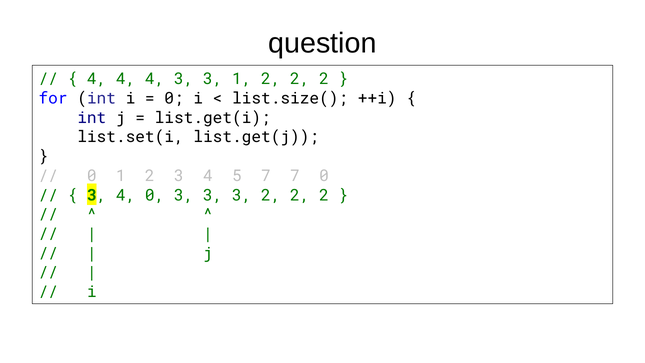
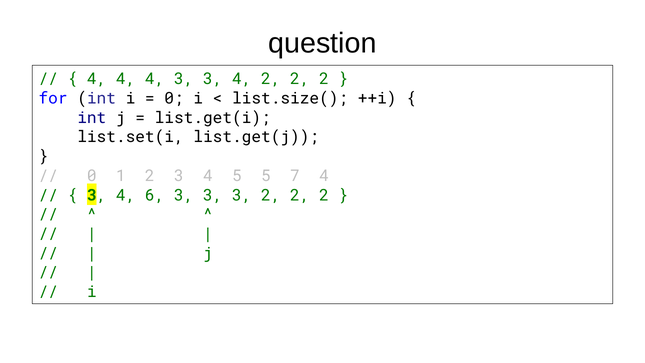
3 3 1: 1 -> 4 (242, 79)
5 7: 7 -> 5 (266, 176)
7 0: 0 -> 4 (324, 176)
4 0: 0 -> 6 (155, 195)
